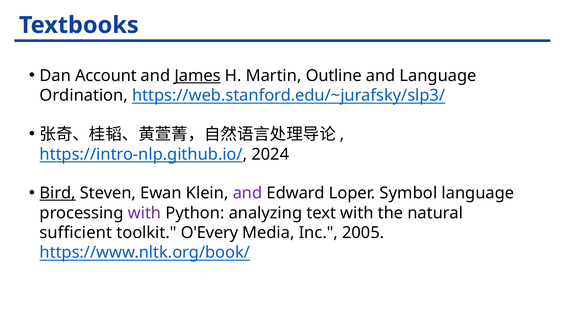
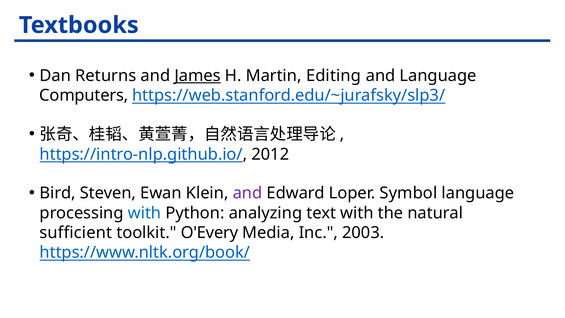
Account: Account -> Returns (106, 76)
Outline: Outline -> Editing (334, 76)
Ordination: Ordination -> Computers (84, 95)
2024: 2024 -> 2012 (270, 154)
Bird underline: present -> none (58, 193)
with colour: purple -> blue (145, 213)
2005: 2005 -> 2003 (363, 233)
